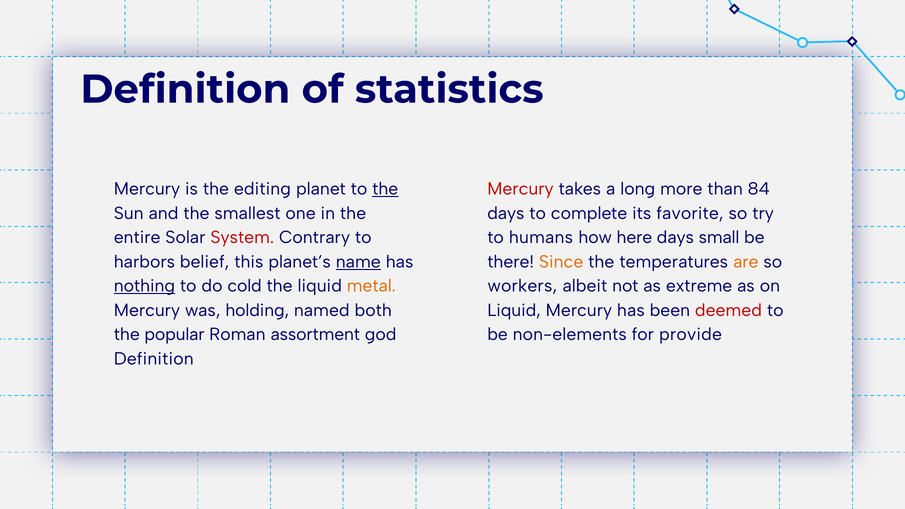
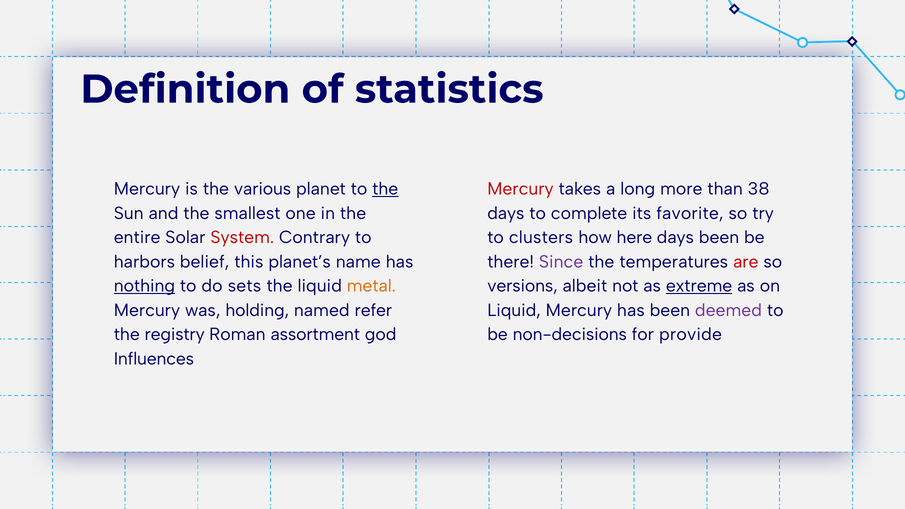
editing: editing -> various (263, 189)
84: 84 -> 38 (759, 189)
humans: humans -> clusters (541, 238)
days small: small -> been (719, 238)
name underline: present -> none (358, 262)
Since colour: orange -> purple (561, 262)
are colour: orange -> red (746, 262)
cold: cold -> sets (244, 286)
workers: workers -> versions (523, 286)
extreme underline: none -> present (699, 286)
both: both -> refer (373, 310)
deemed colour: red -> purple (728, 310)
popular: popular -> registry (175, 335)
non-elements: non-elements -> non-decisions (570, 335)
Definition: Definition -> Influences (154, 359)
